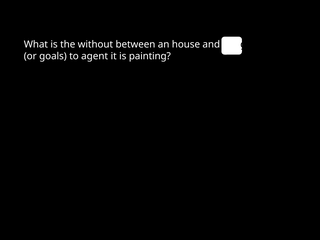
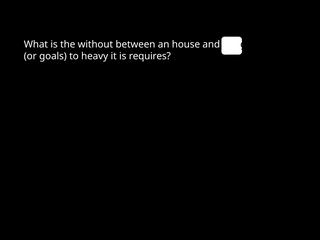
agent: agent -> heavy (95, 56)
painting: painting -> requires (150, 56)
